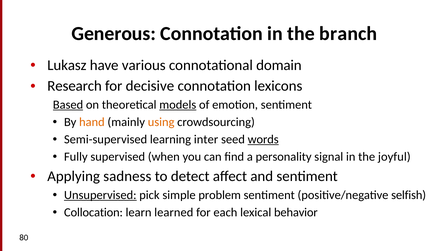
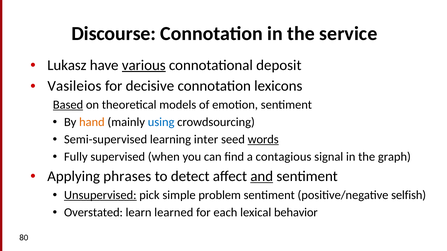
Generous: Generous -> Discourse (114, 34)
branch: branch -> service (348, 34)
various underline: none -> present (144, 65)
domain: domain -> deposit (279, 65)
Research: Research -> Vasileios (74, 86)
models underline: present -> none (178, 105)
using colour: orange -> blue (161, 122)
personality: personality -> contagious (284, 157)
joyful: joyful -> graph (394, 157)
sadness: sadness -> phrases (127, 177)
and underline: none -> present (262, 177)
Collocation: Collocation -> Overstated (93, 213)
